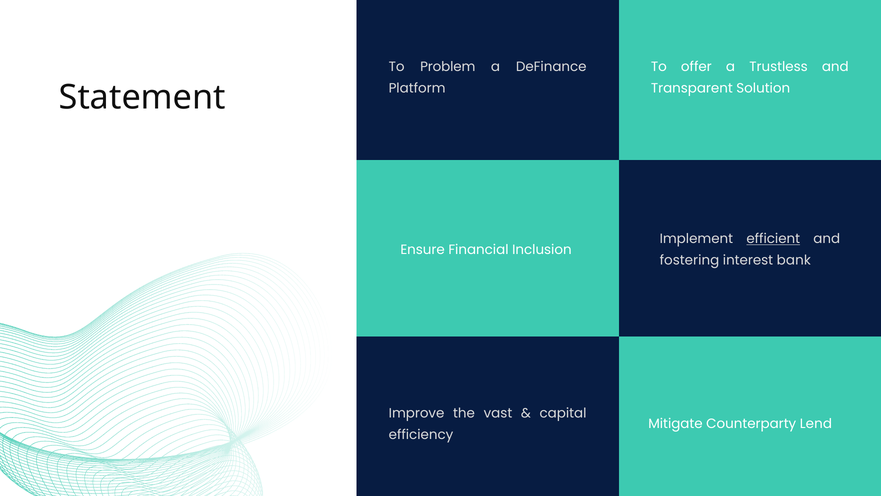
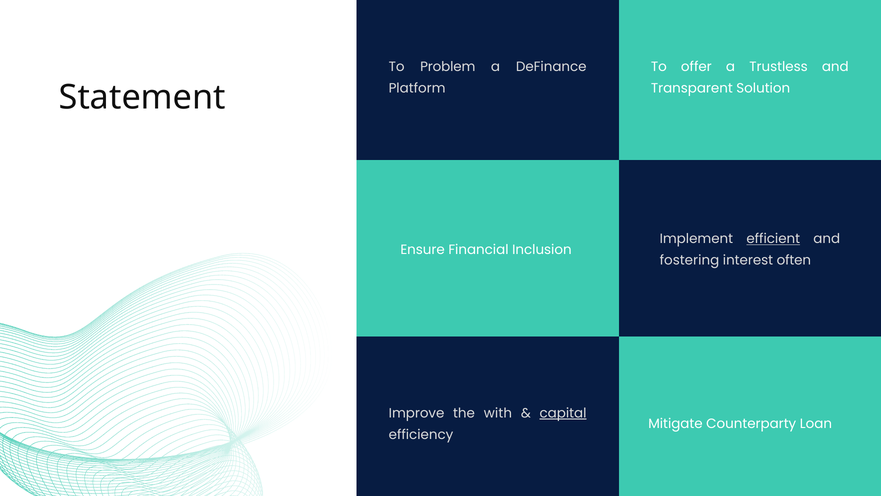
bank: bank -> often (794, 260)
vast: vast -> with (498, 413)
capital underline: none -> present (563, 413)
Lend: Lend -> Loan (816, 423)
